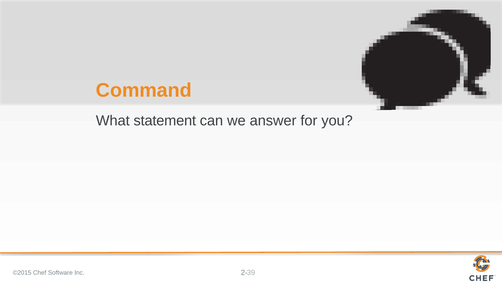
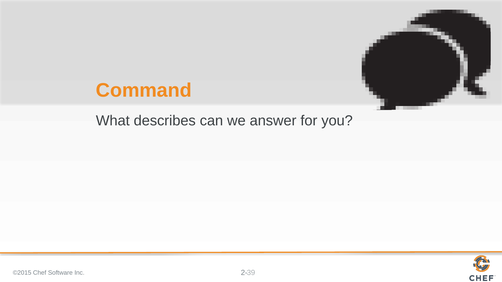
statement: statement -> describes (165, 121)
